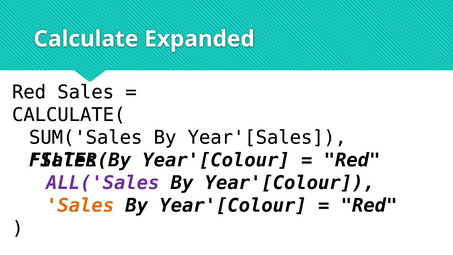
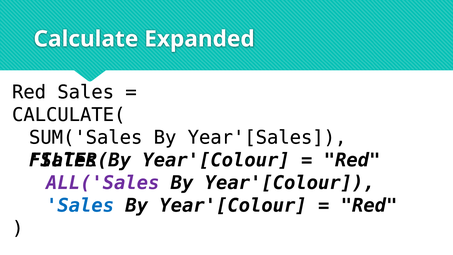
Sales colour: orange -> blue (80, 205)
